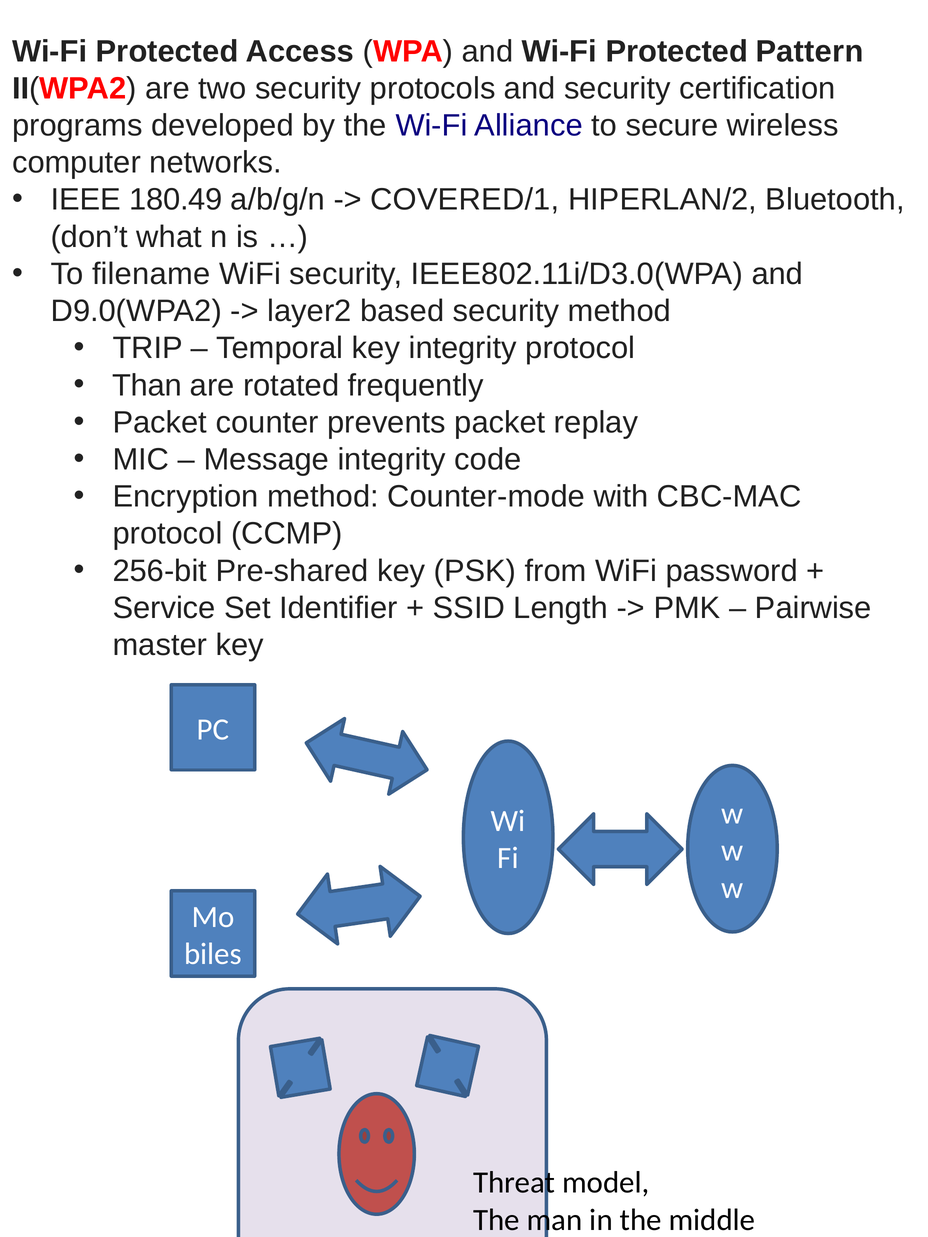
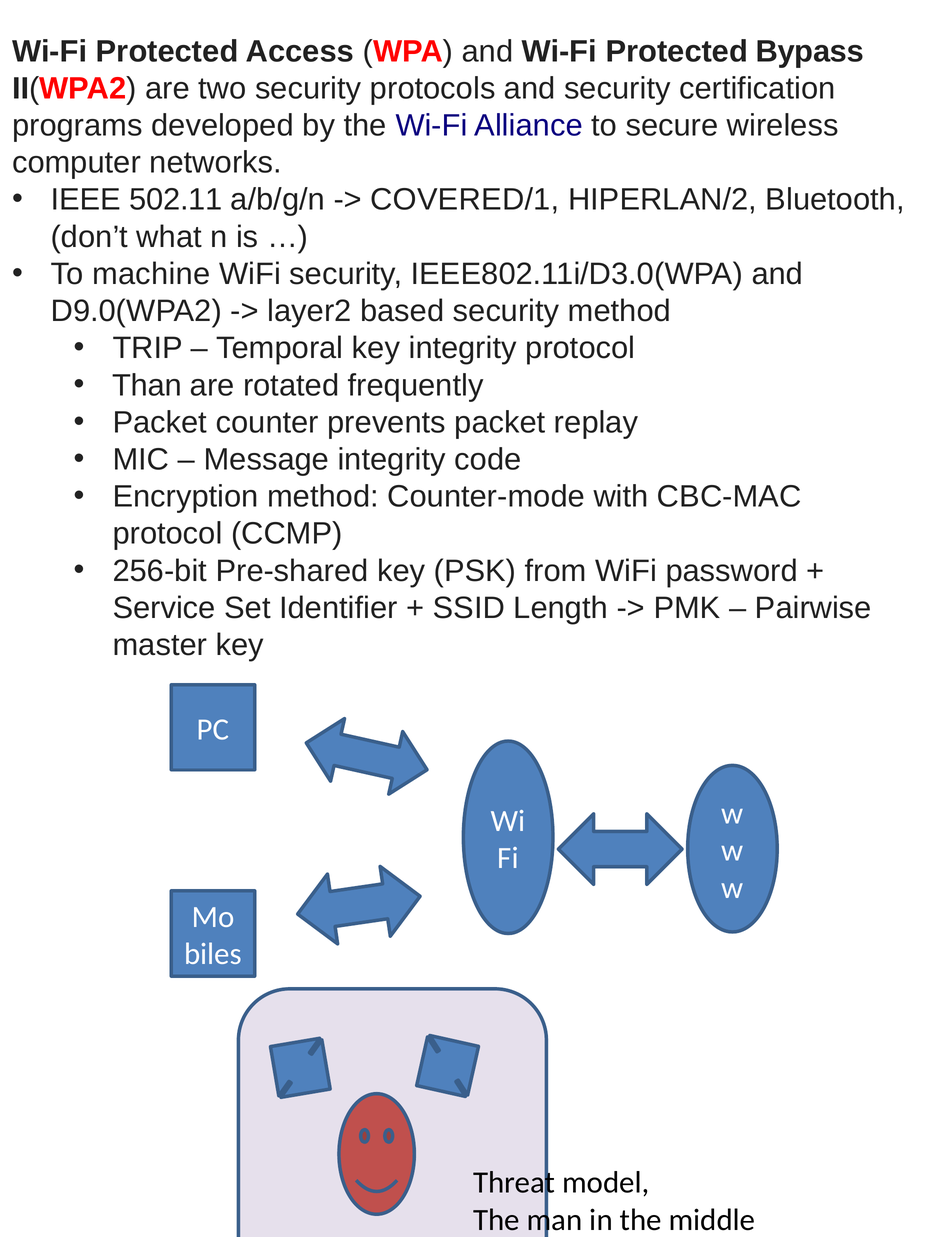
Pattern: Pattern -> Bypass (810, 51)
180.49: 180.49 -> 502.11 (176, 200)
filename: filename -> machine (151, 274)
